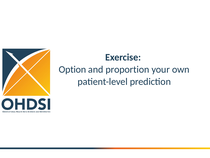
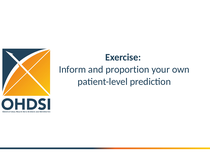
Option: Option -> Inform (72, 69)
